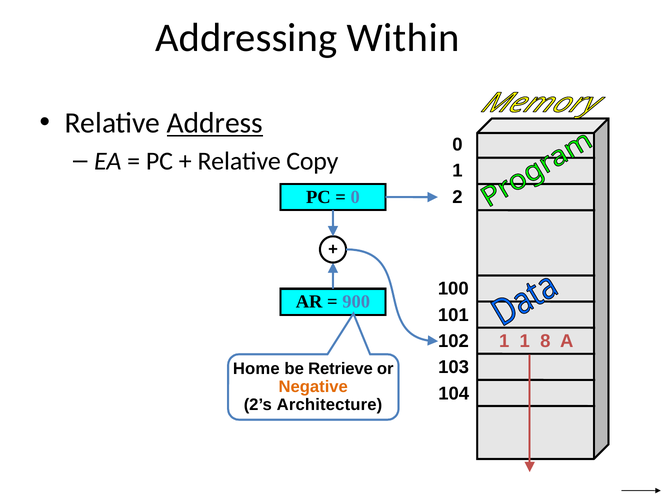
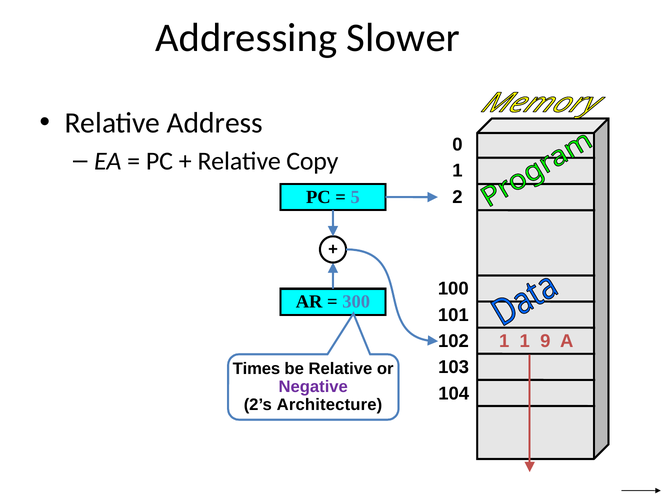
Within: Within -> Slower (403, 38)
Address underline: present -> none (215, 123)
0: 0 -> 5 (355, 197)
900: 900 -> 300 (356, 302)
8: 8 -> 9 (545, 341)
Home: Home -> Times (256, 369)
be Retrieve: Retrieve -> Relative (340, 369)
Negative colour: orange -> purple (313, 387)
